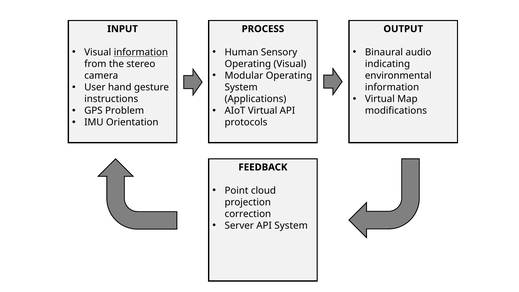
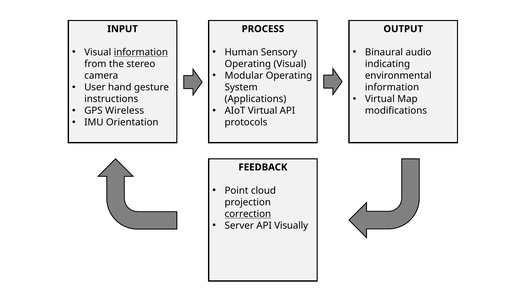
Problem: Problem -> Wireless (125, 111)
correction underline: none -> present (248, 214)
API System: System -> Visually (291, 226)
